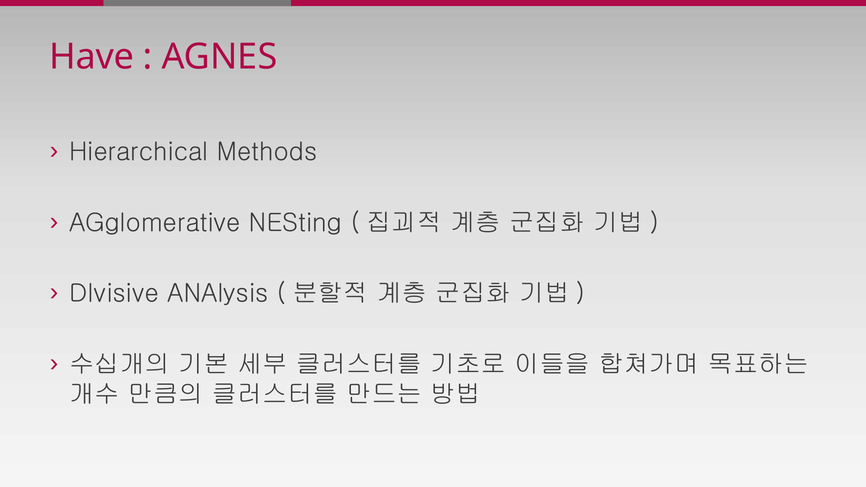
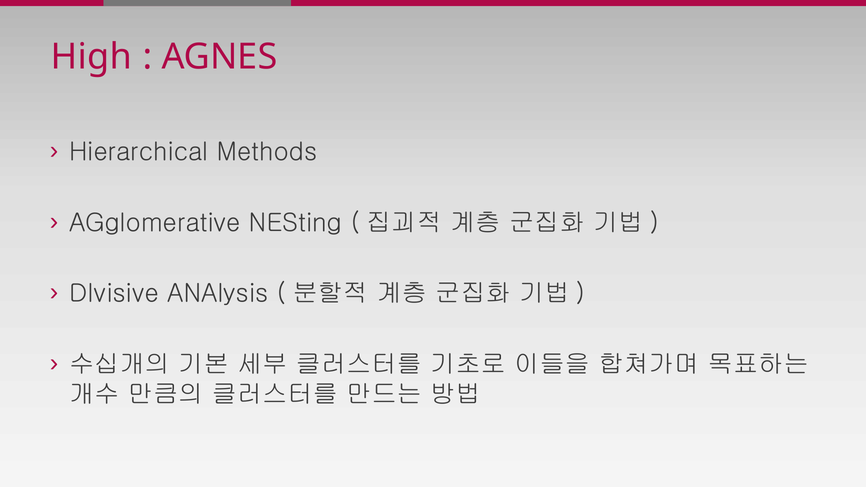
Have: Have -> High (91, 57)
